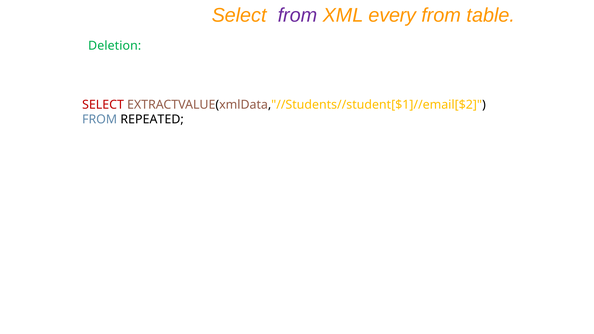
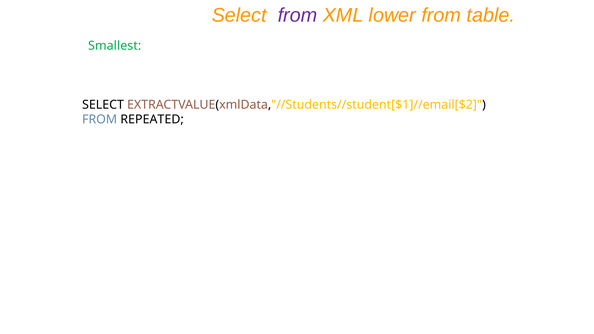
every: every -> lower (392, 15)
Deletion: Deletion -> Smallest (115, 46)
SELECT colour: red -> black (103, 105)
